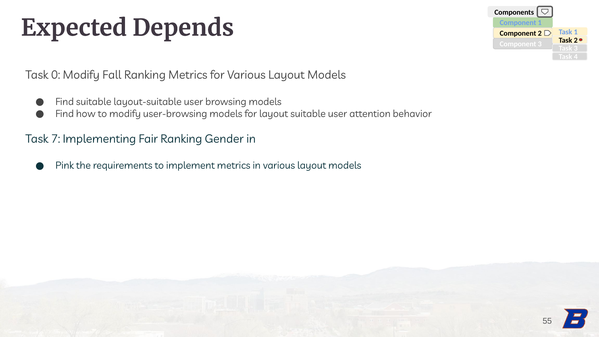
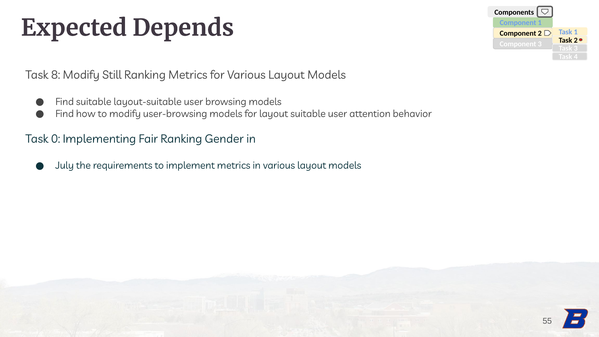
0: 0 -> 8 (56, 75)
Fall: Fall -> Still (112, 75)
7: 7 -> 0 (56, 139)
Pink: Pink -> July (65, 166)
